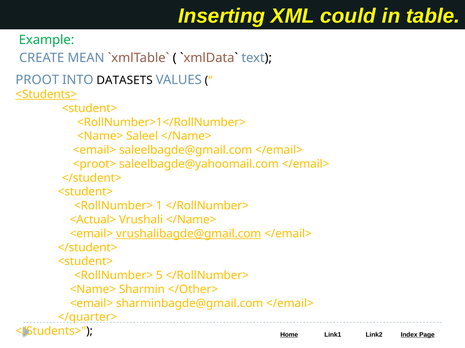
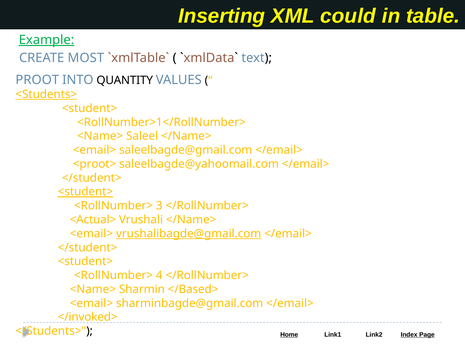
Example underline: none -> present (47, 40)
MEAN: MEAN -> MOST (86, 58)
DATASETS: DATASETS -> QUANTITY (125, 80)
<student> underline: none -> present (85, 192)
1: 1 -> 3 (159, 206)
5: 5 -> 4 (159, 276)
</Other>: </Other> -> </Based> (193, 290)
</quarter>: </quarter> -> </invoked> (88, 318)
